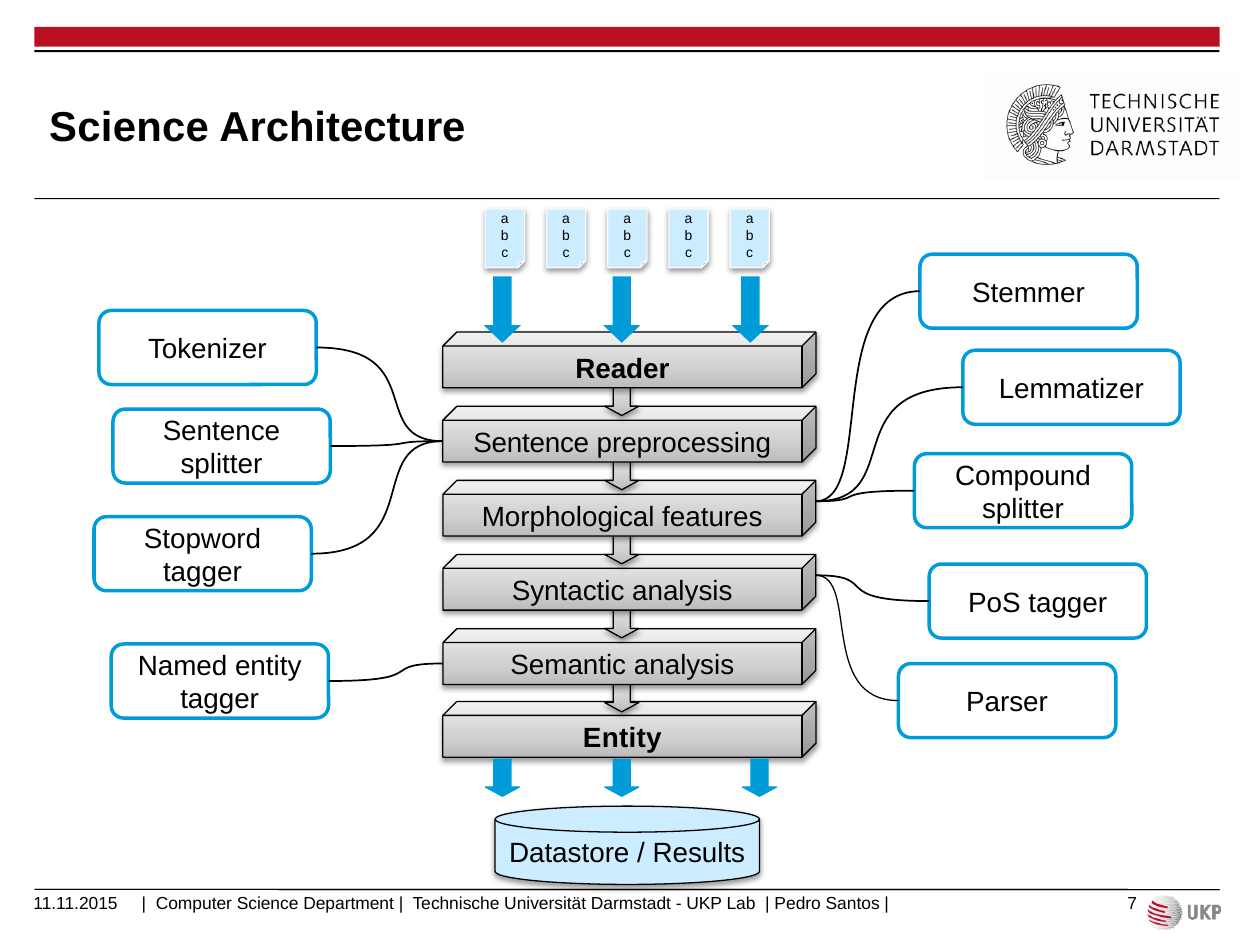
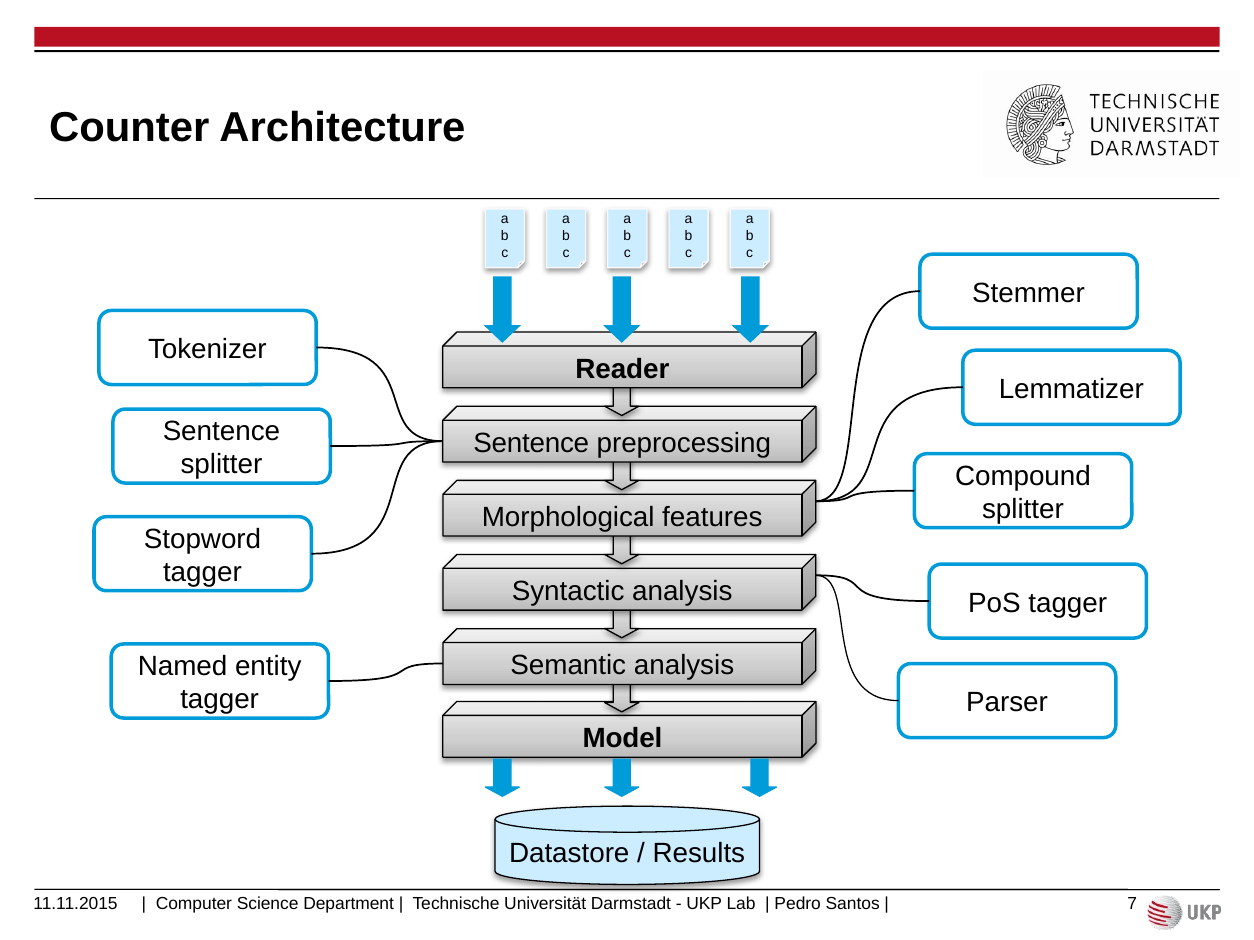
Science: Science -> Counter (129, 127)
Entity: Entity -> Model (622, 739)
